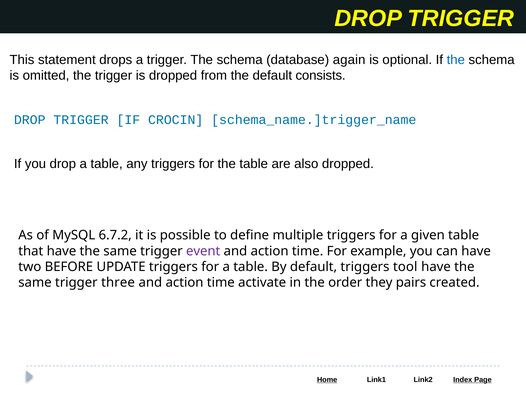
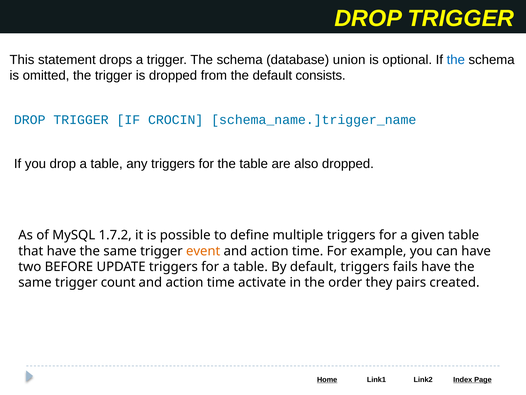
again: again -> union (349, 60)
6.7.2: 6.7.2 -> 1.7.2 (115, 235)
event colour: purple -> orange (203, 251)
tool: tool -> fails (405, 266)
three: three -> count (118, 282)
